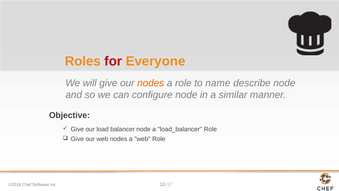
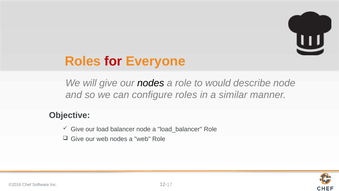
nodes colour: orange -> black (151, 83)
name: name -> would (218, 83)
configure node: node -> roles (186, 95)
